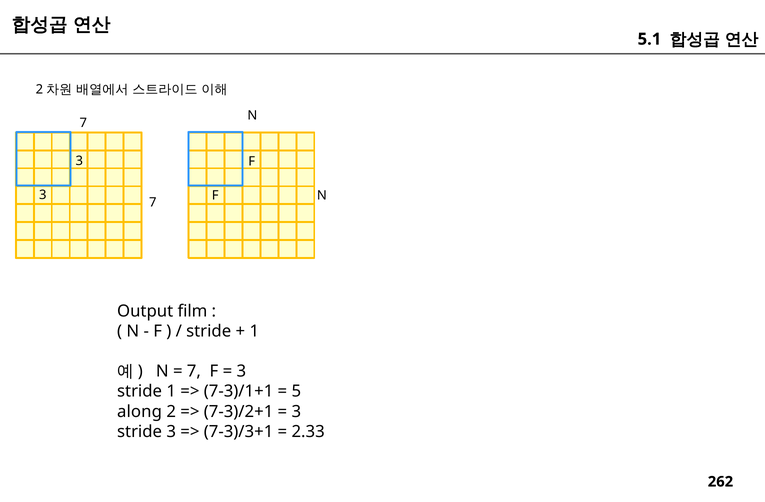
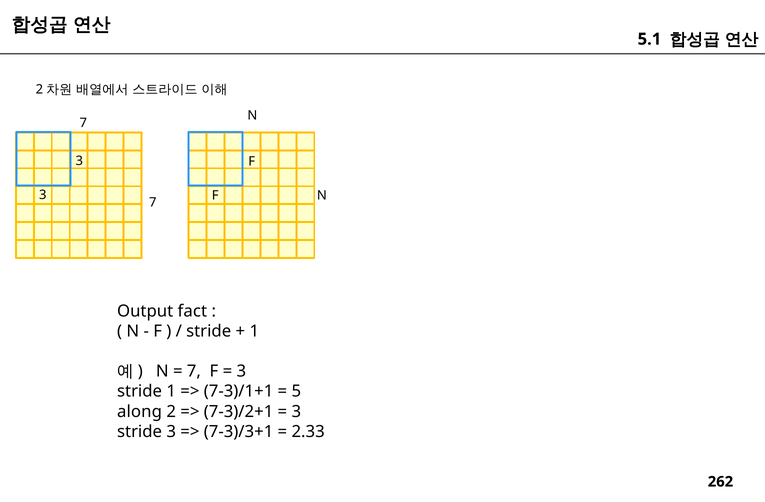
film: film -> fact (192, 311)
